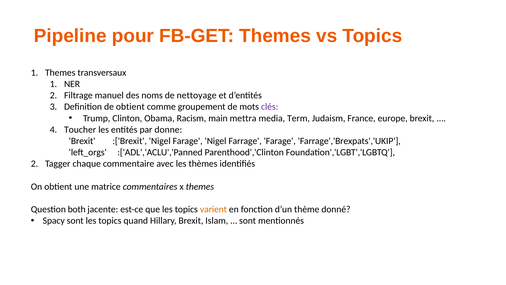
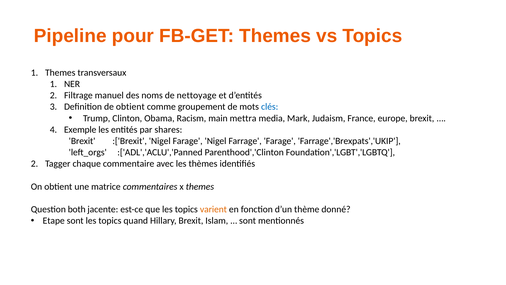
clés colour: purple -> blue (270, 107)
Term: Term -> Mark (298, 118)
Toucher: Toucher -> Exemple (80, 129)
donne: donne -> shares (168, 129)
Spacy: Spacy -> Etape (54, 221)
